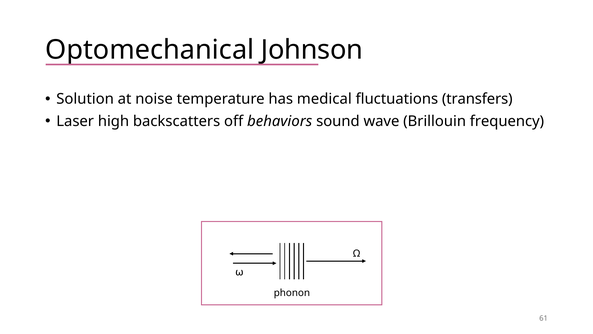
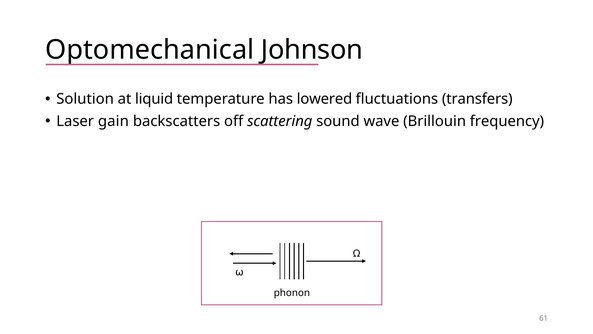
noise: noise -> liquid (154, 99)
medical: medical -> lowered (324, 99)
high: high -> gain (113, 121)
behaviors: behaviors -> scattering (280, 121)
